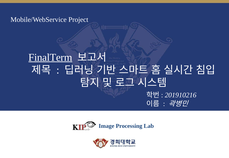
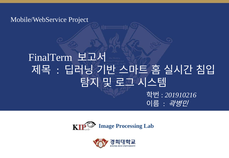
FinalTerm underline: present -> none (50, 58)
